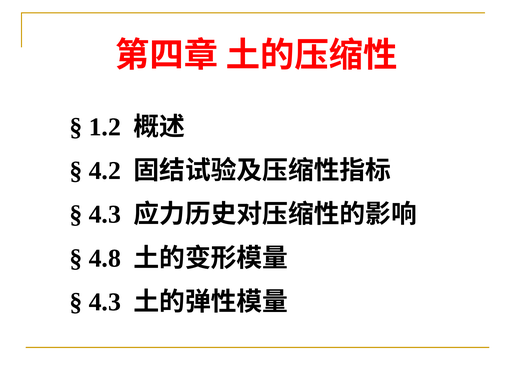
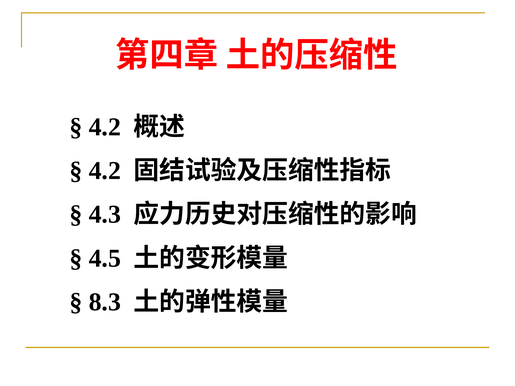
1.2: 1.2 -> 4.2 (105, 127)
4.8: 4.8 -> 4.5 (105, 258)
4.3: 4.3 -> 8.3 (105, 302)
